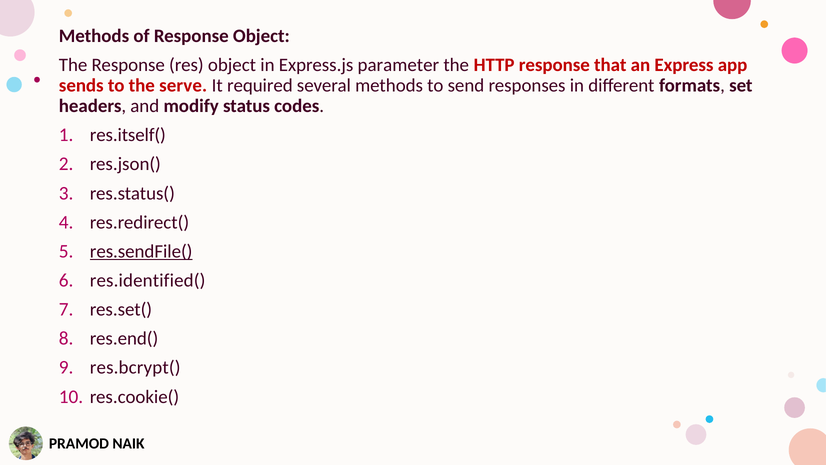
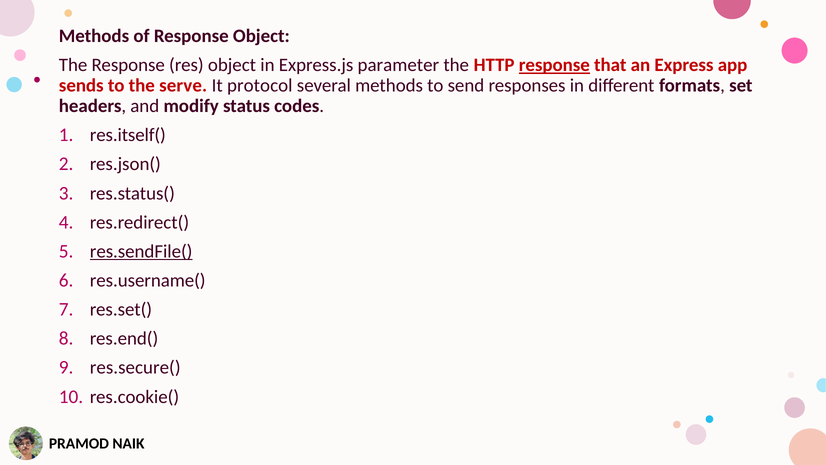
response underline: none -> present (554, 65)
required: required -> protocol (260, 86)
res.identified(: res.identified( -> res.username( (148, 280)
res.bcrypt(: res.bcrypt( -> res.secure( (135, 367)
